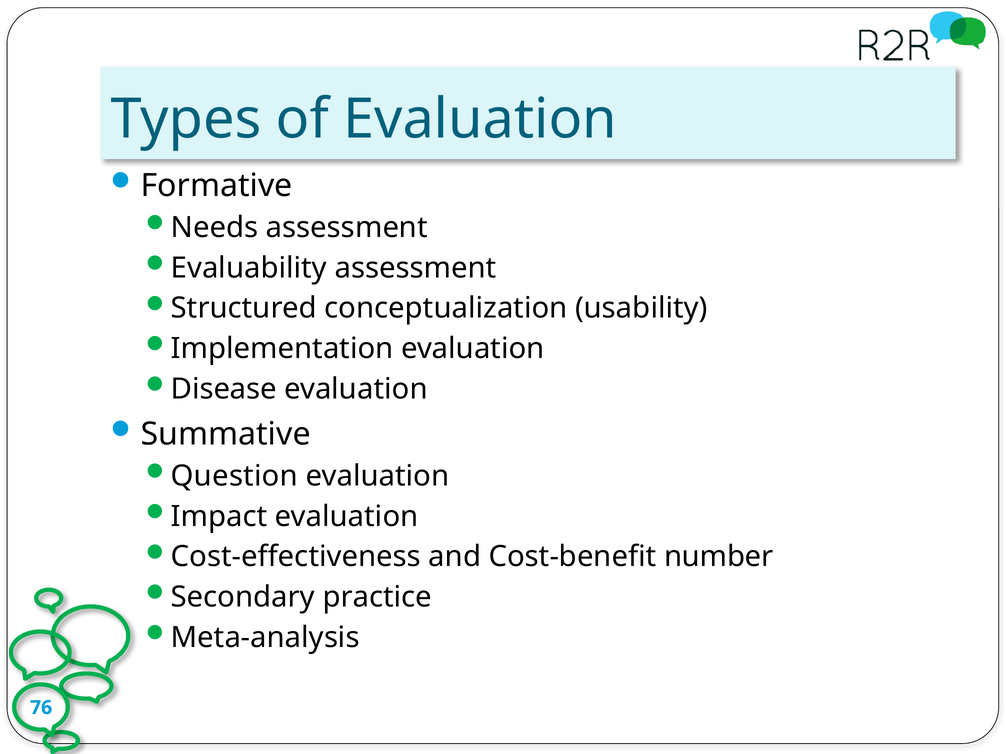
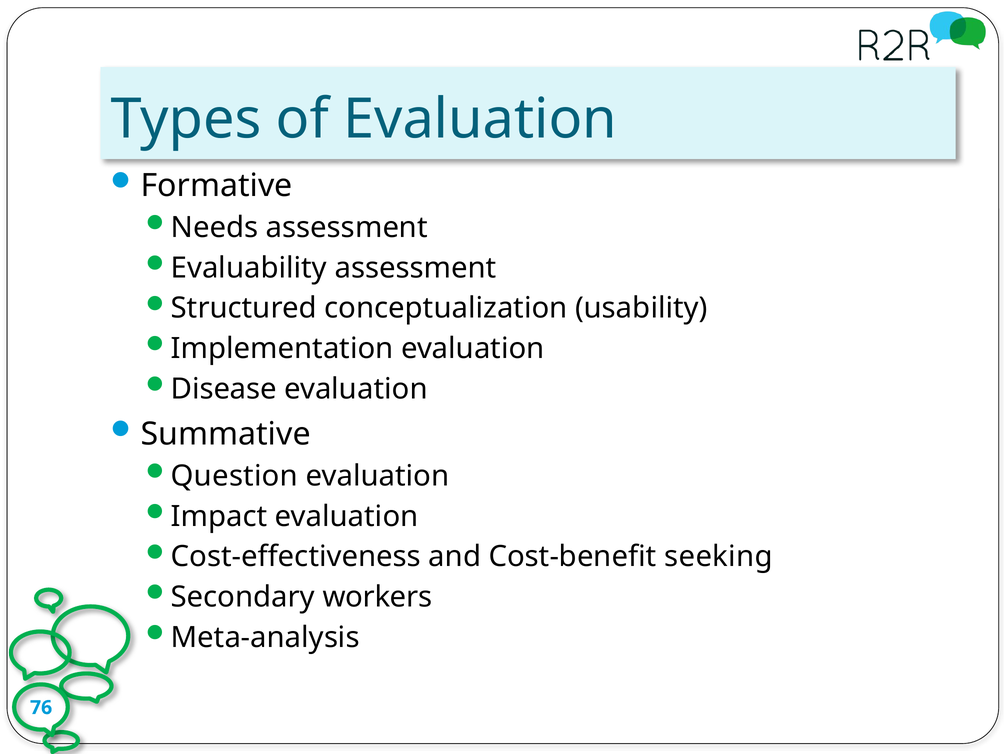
number: number -> seeking (718, 557)
practice: practice -> workers (377, 597)
